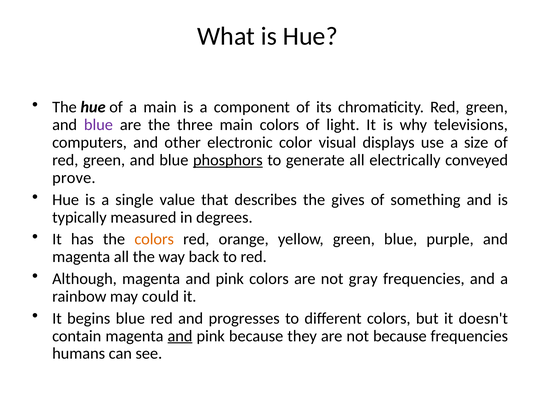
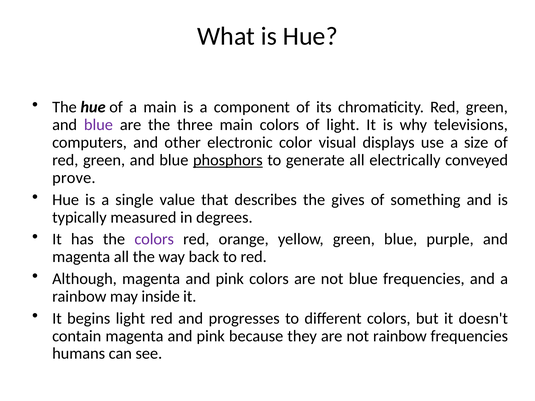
colors colour: orange -> purple (154, 239)
not gray: gray -> blue (363, 279)
could: could -> inside (161, 297)
begins blue: blue -> light (130, 319)
and underline: present -> none (180, 336)
not because: because -> rainbow (400, 336)
